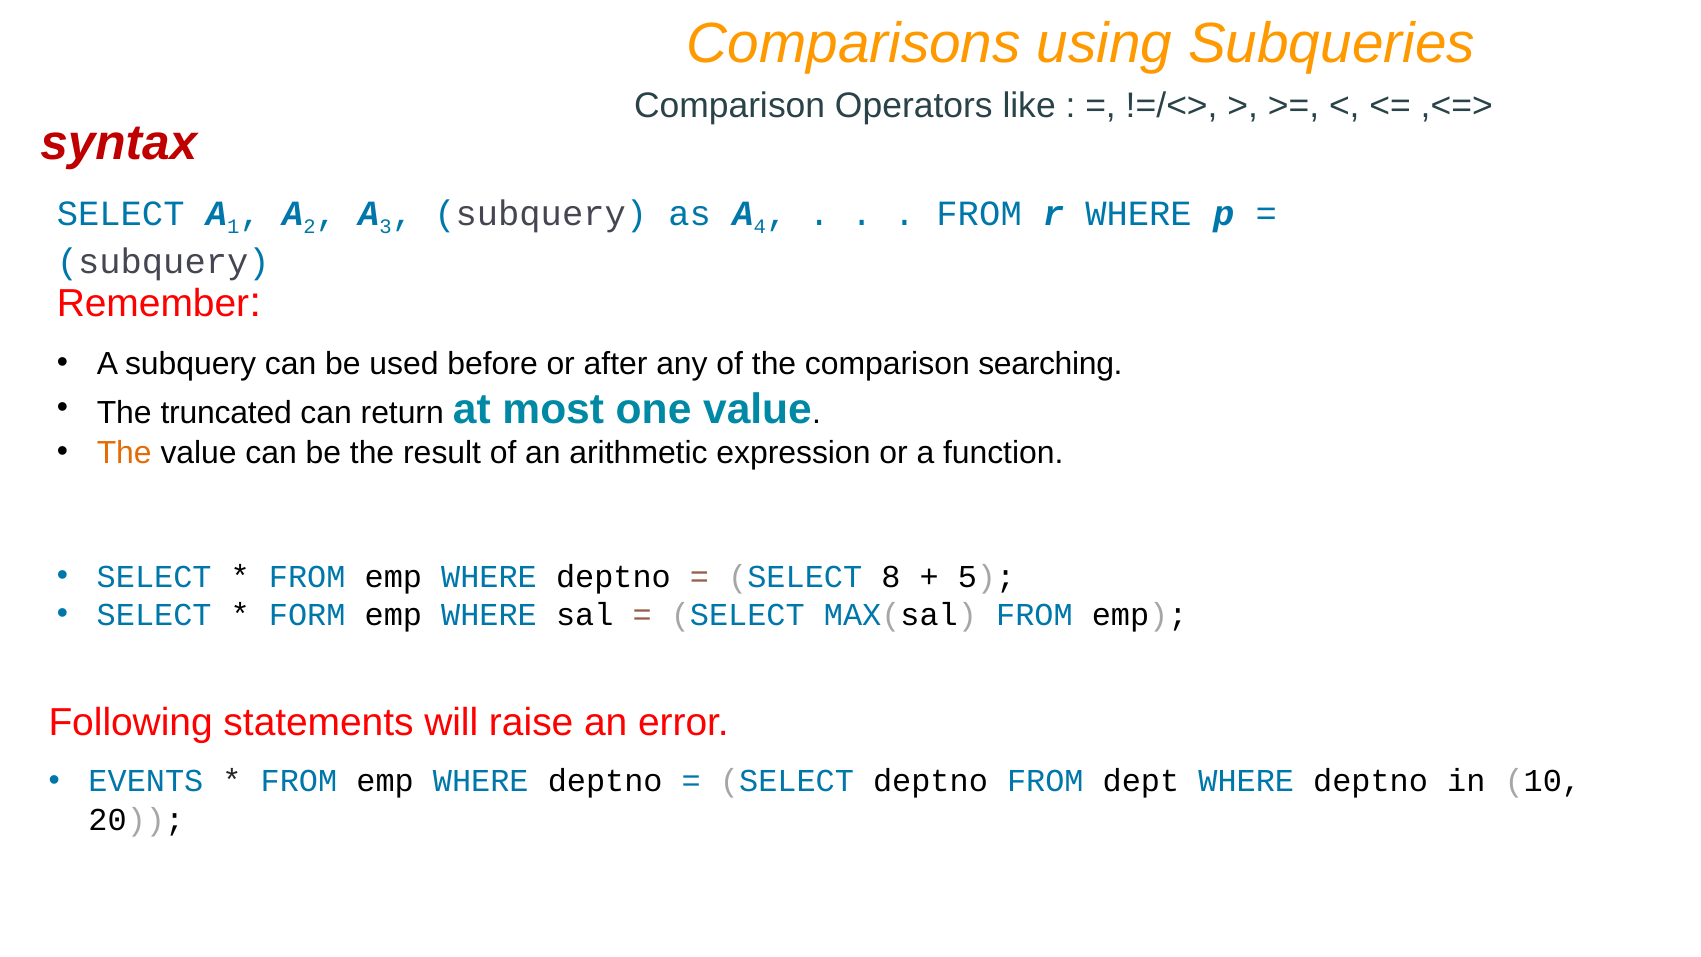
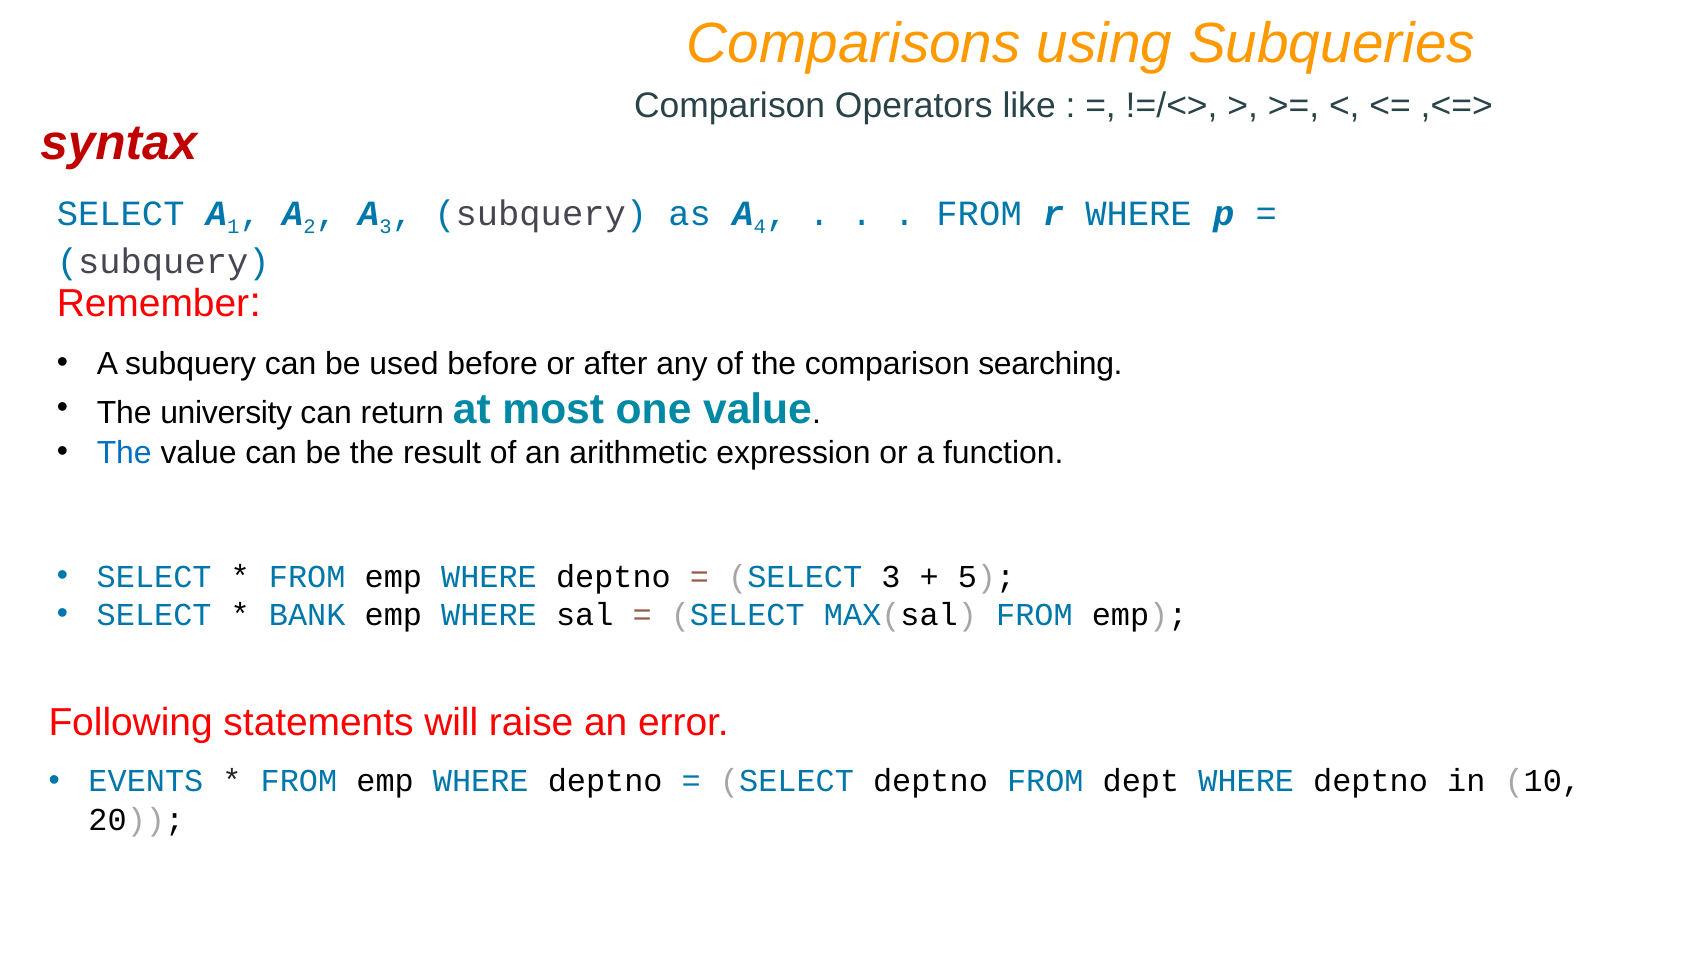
truncated: truncated -> university (226, 413)
The colour: orange -> blue (124, 453)
SELECT 8: 8 -> 3 (891, 577)
FORM: FORM -> BANK (307, 615)
